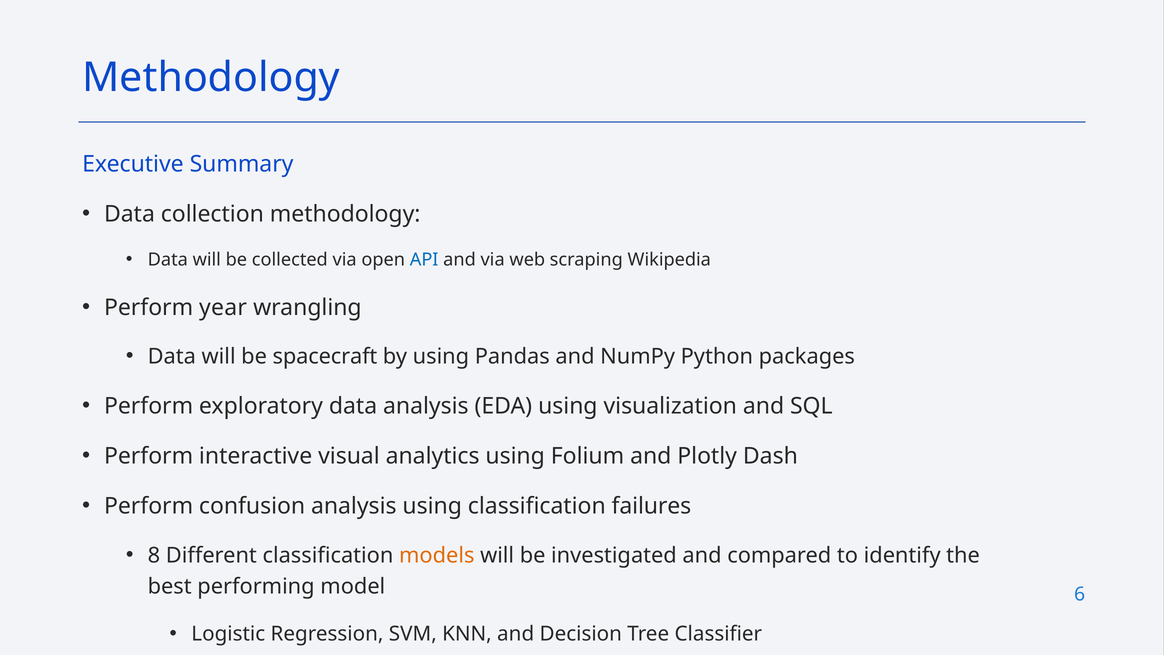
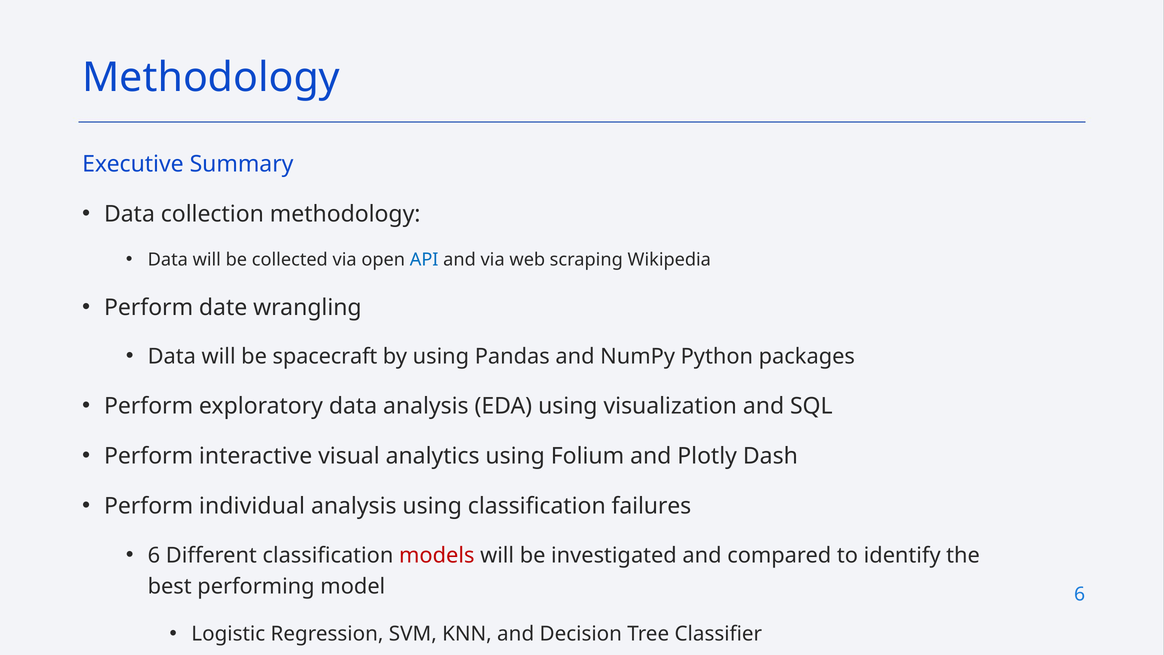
year: year -> date (223, 307)
confusion: confusion -> individual (252, 506)
8: 8 -> 6 (154, 555)
models colour: orange -> red (437, 555)
